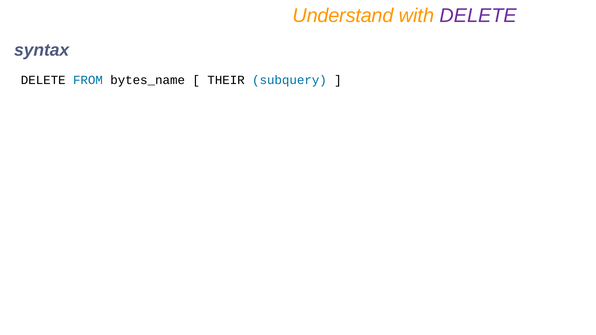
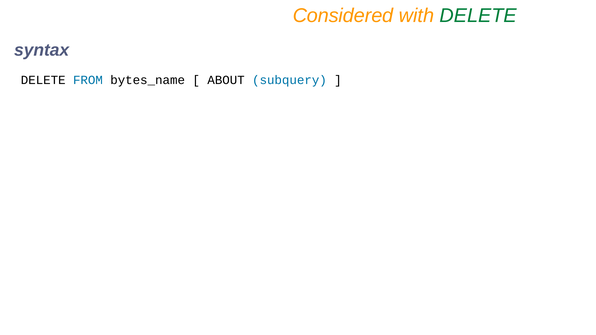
Understand: Understand -> Considered (343, 16)
DELETE colour: purple -> green (478, 16)
THEIR: THEIR -> ABOUT (226, 80)
